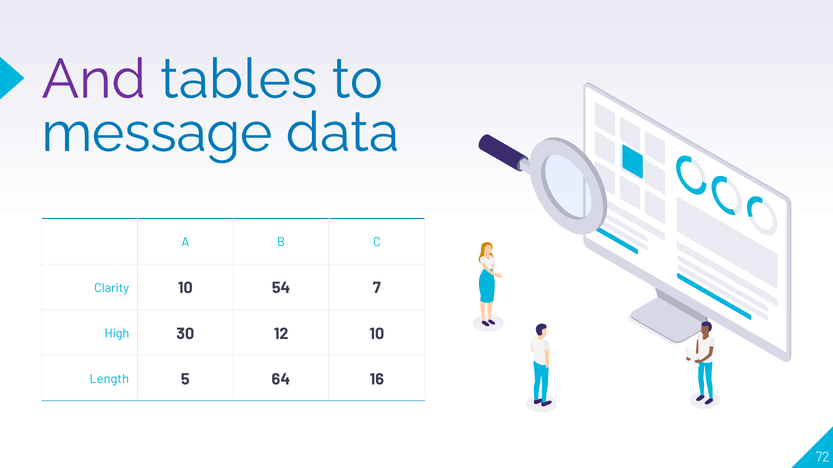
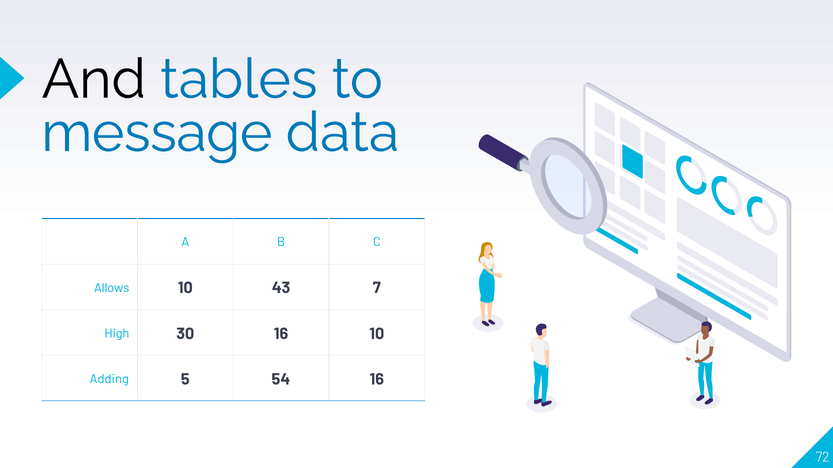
And colour: purple -> black (94, 79)
Clarity: Clarity -> Allows (112, 288)
54: 54 -> 43 (281, 288)
30 12: 12 -> 16 (281, 334)
Length: Length -> Adding (109, 379)
64: 64 -> 54 (281, 380)
